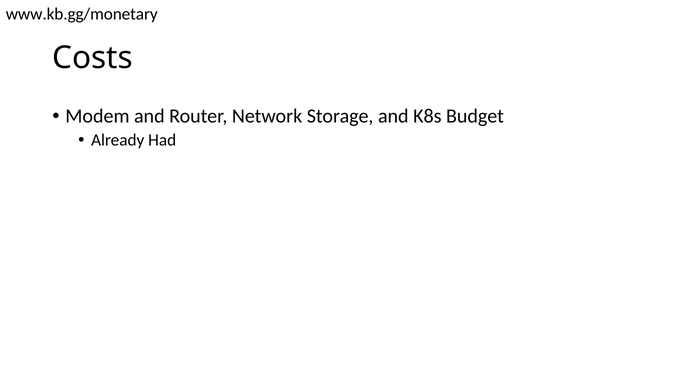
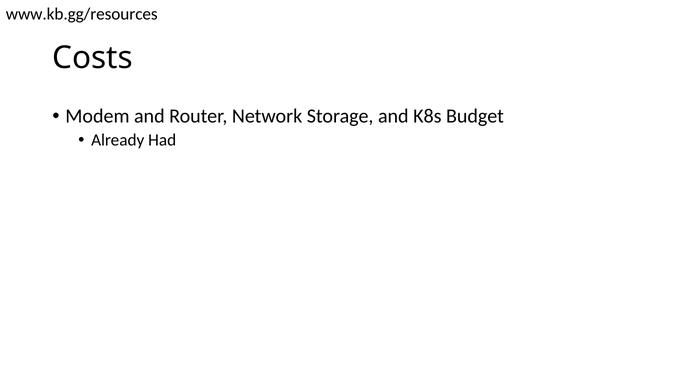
www.kb.gg/monetary: www.kb.gg/monetary -> www.kb.gg/resources (82, 14)
